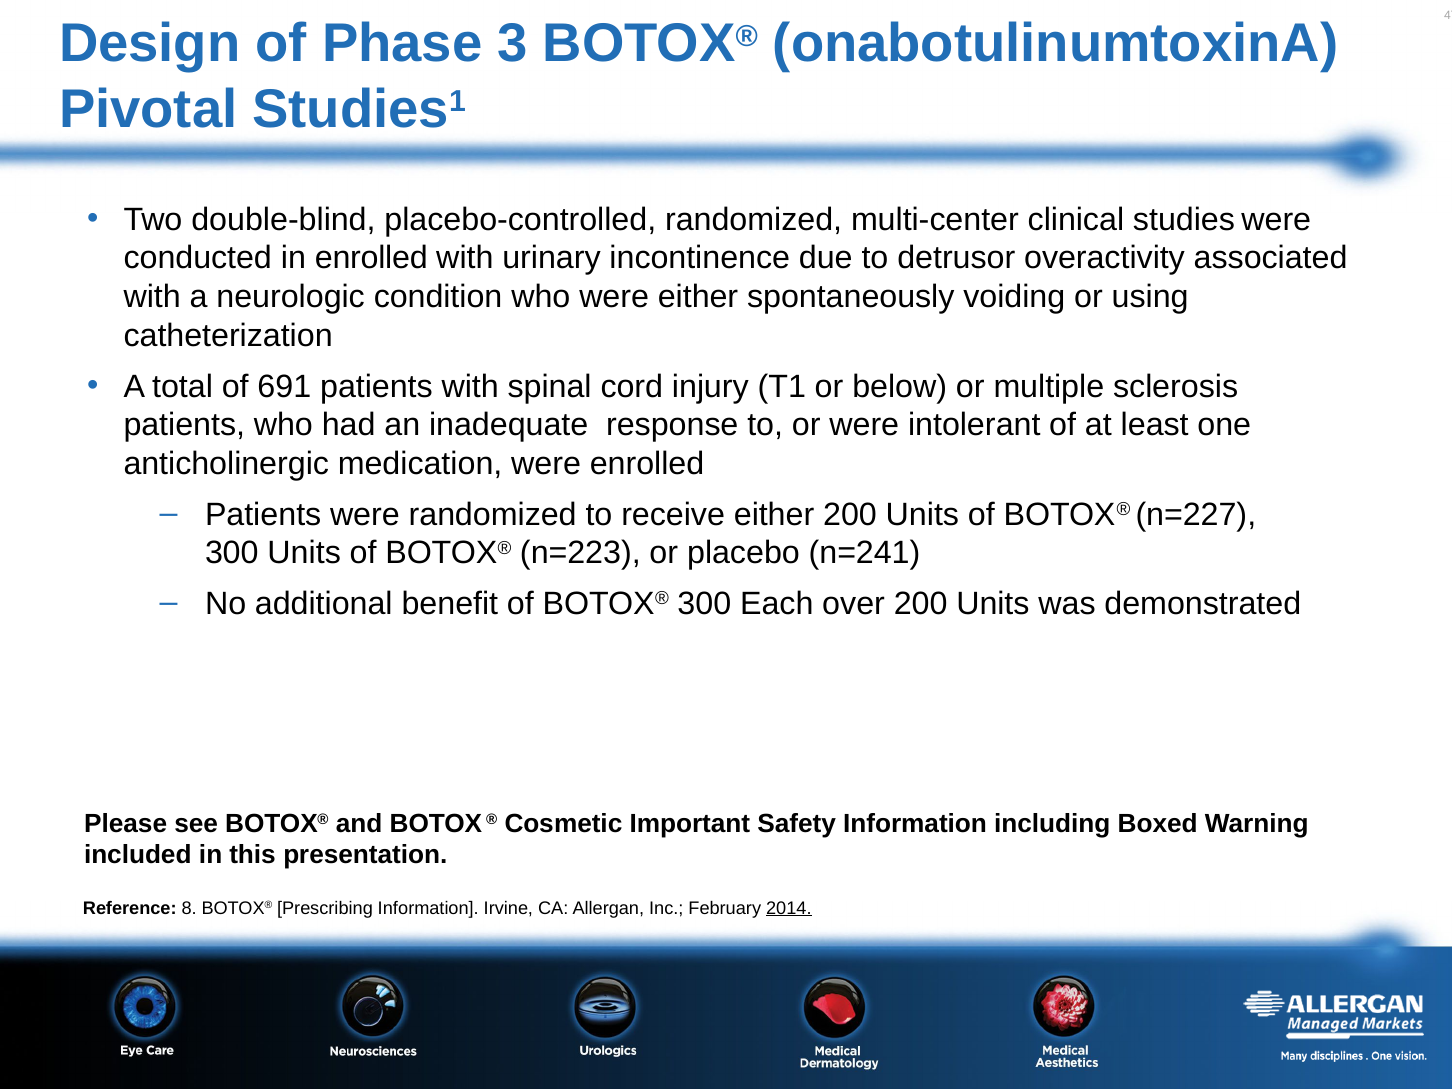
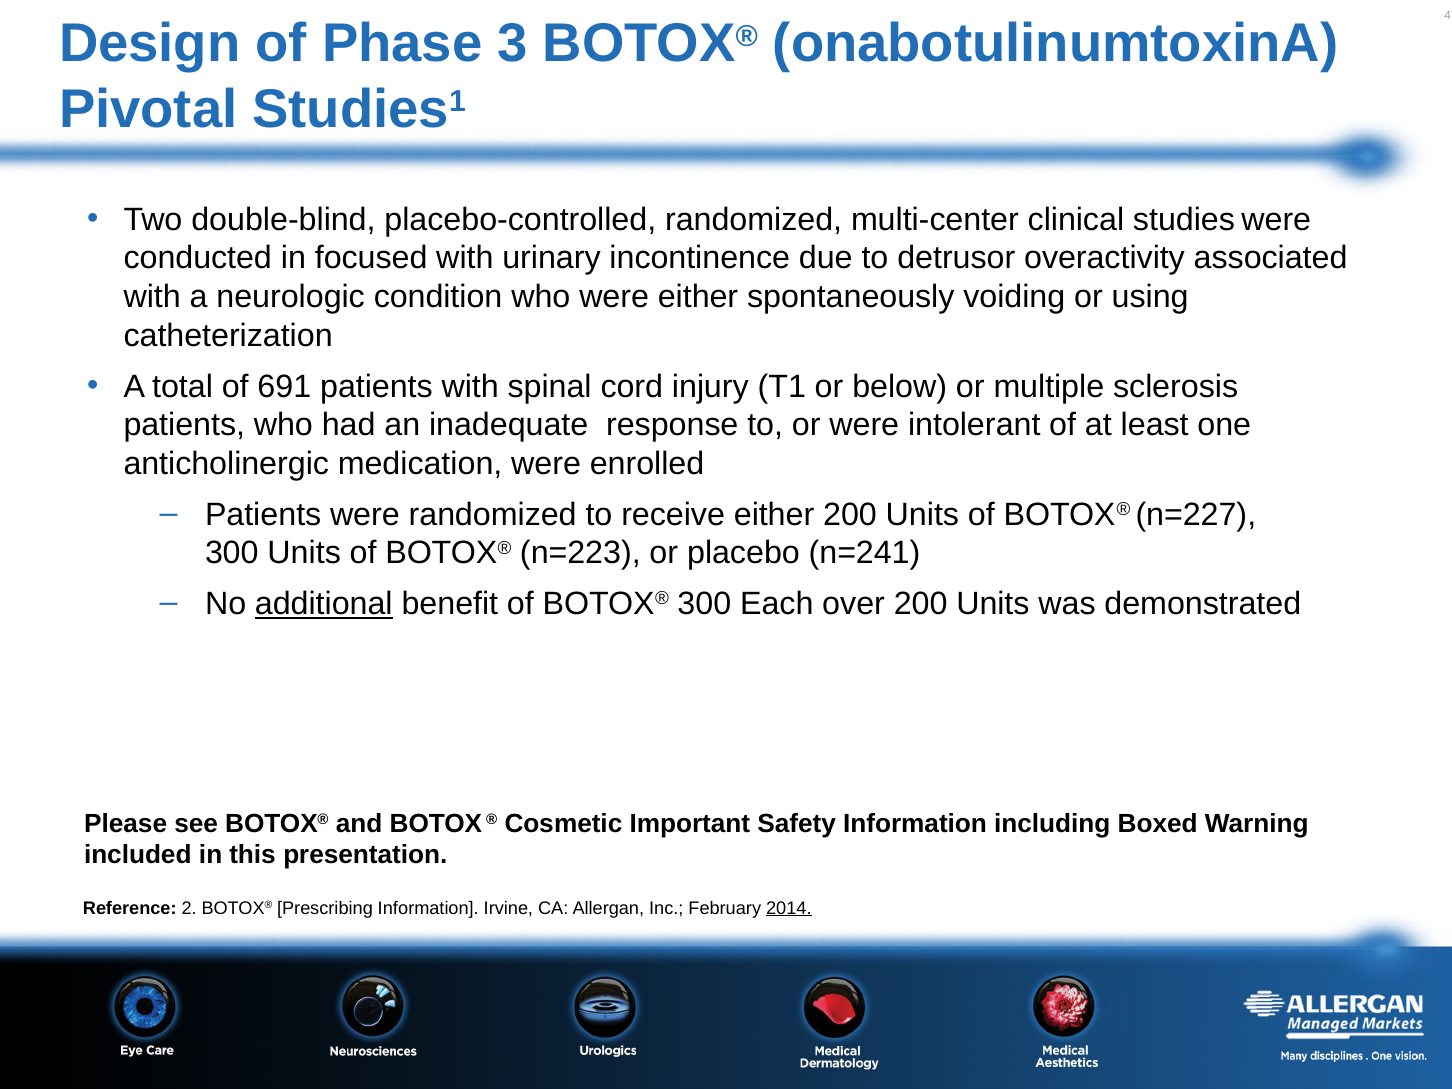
in enrolled: enrolled -> focused (371, 258)
additional underline: none -> present (324, 604)
8: 8 -> 2 (189, 908)
